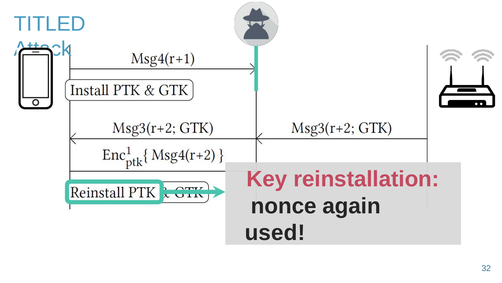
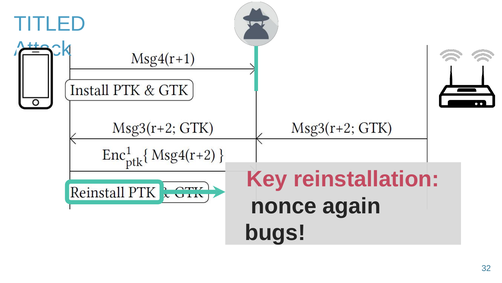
used: used -> bugs (275, 232)
